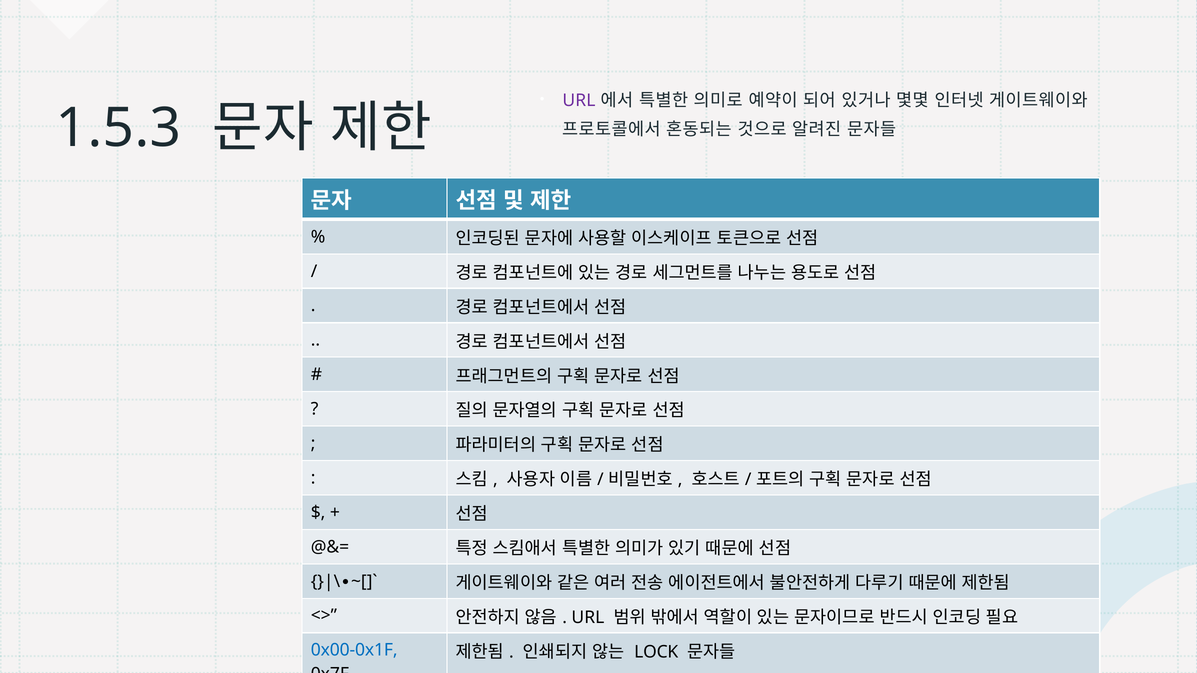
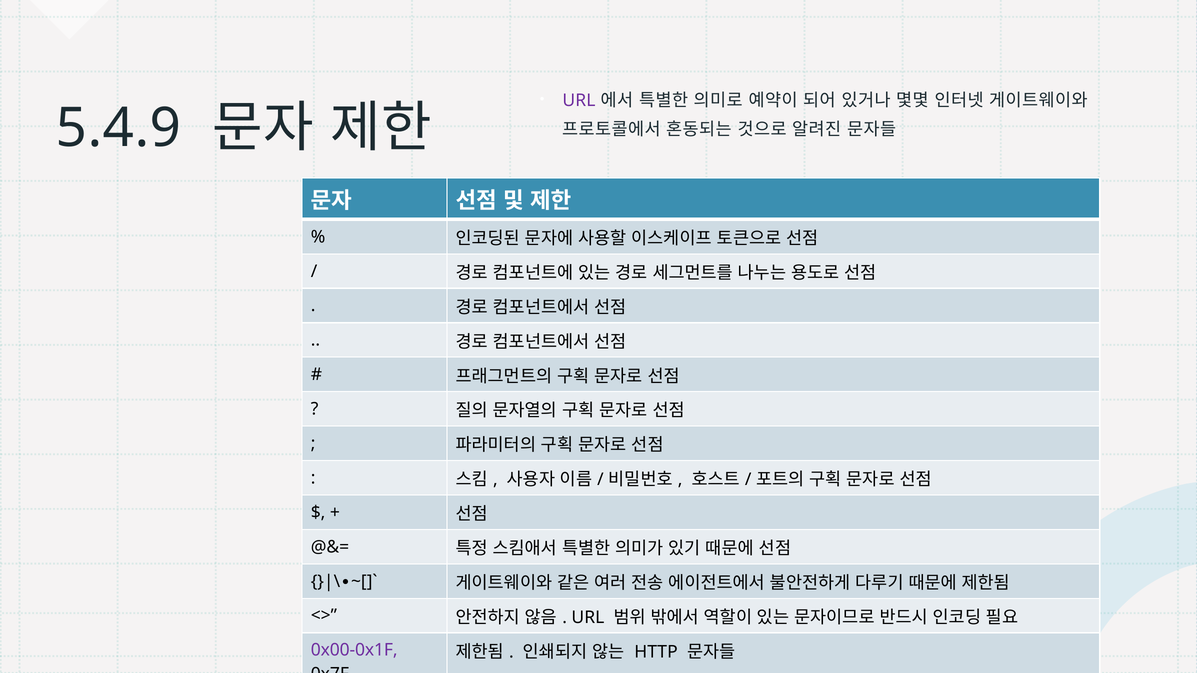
1.5.3: 1.5.3 -> 5.4.9 (118, 128)
LOCK: LOCK -> HTTP (656, 652)
0x00-0x1F colour: blue -> purple (354, 650)
